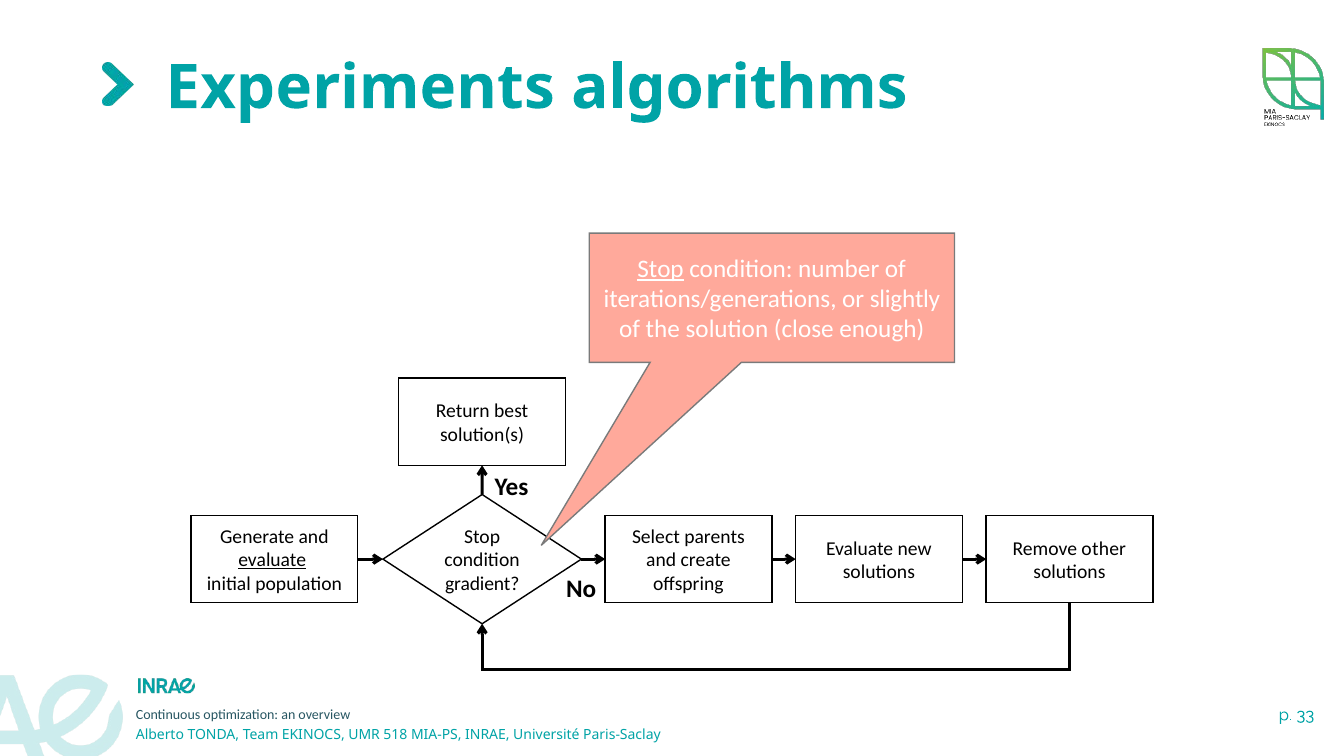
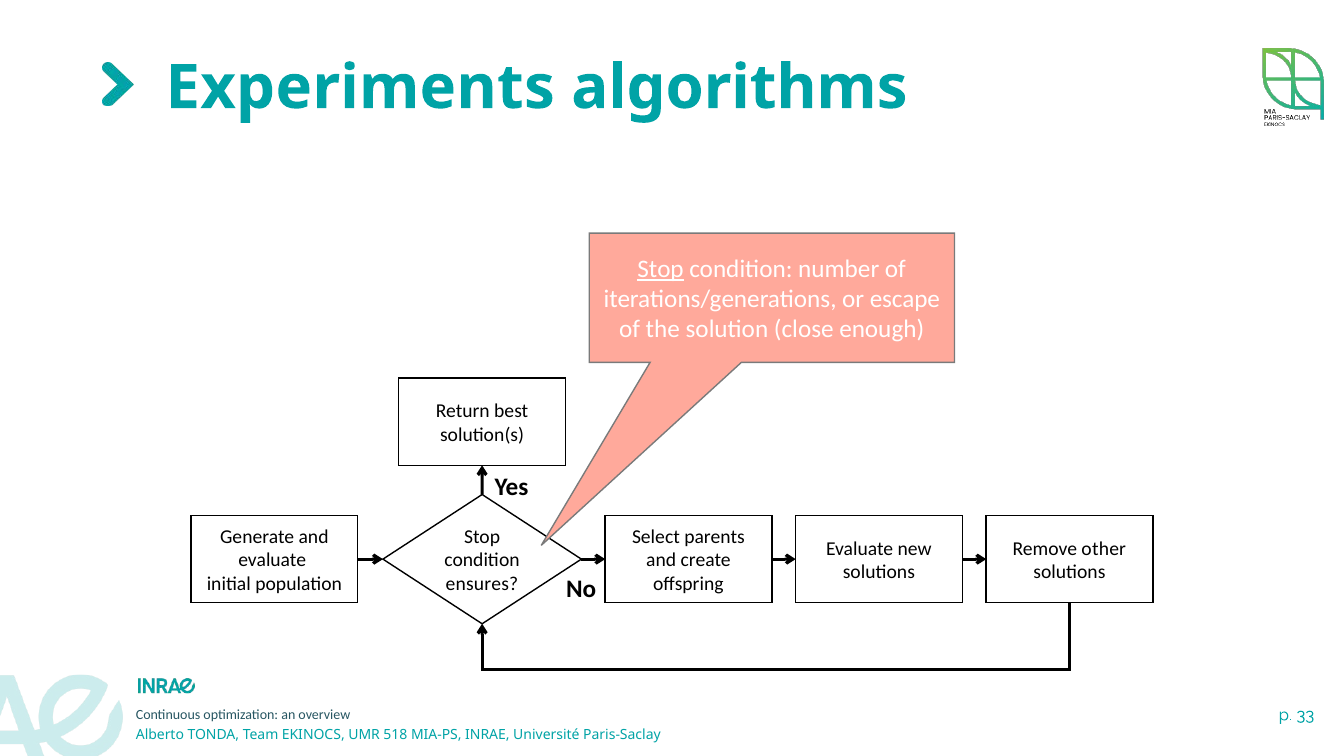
slightly: slightly -> escape (905, 299)
evaluate underline: present -> none (272, 560)
gradient: gradient -> ensures (482, 584)
